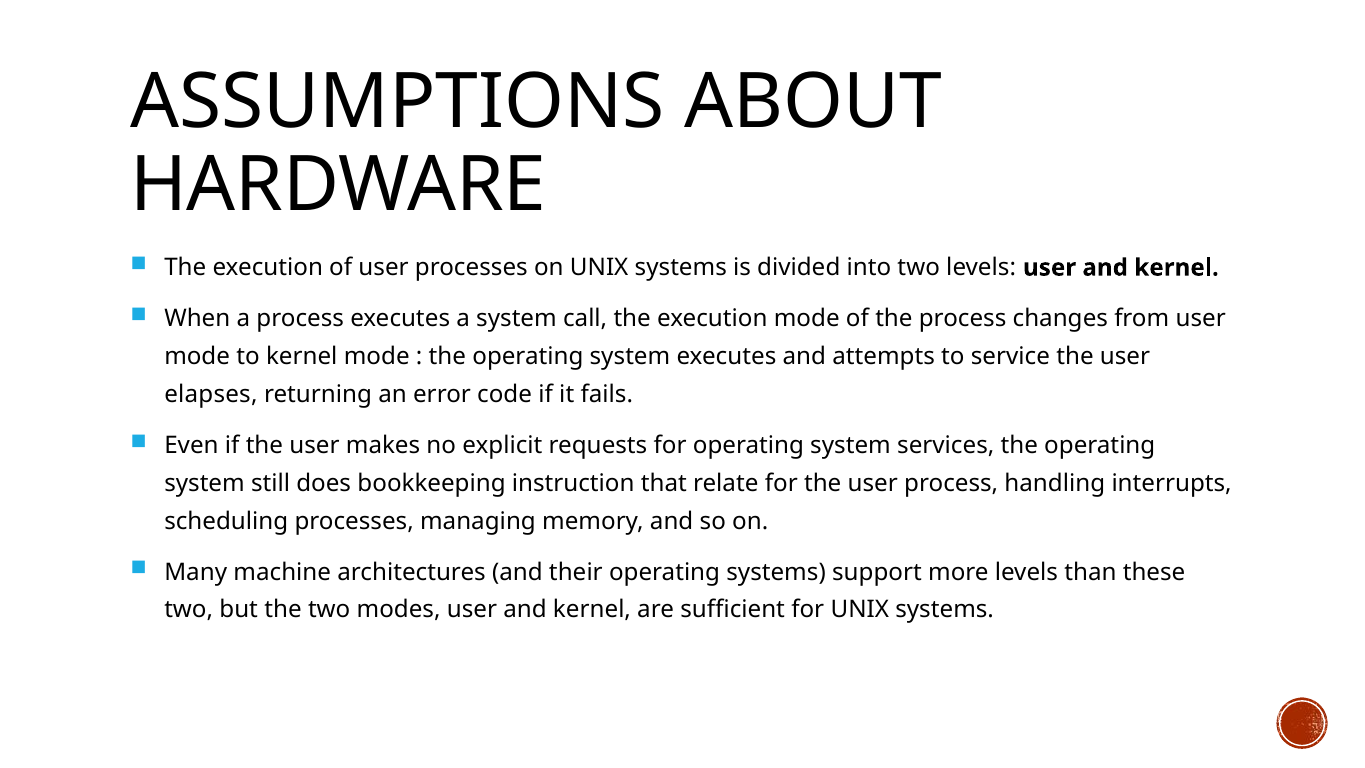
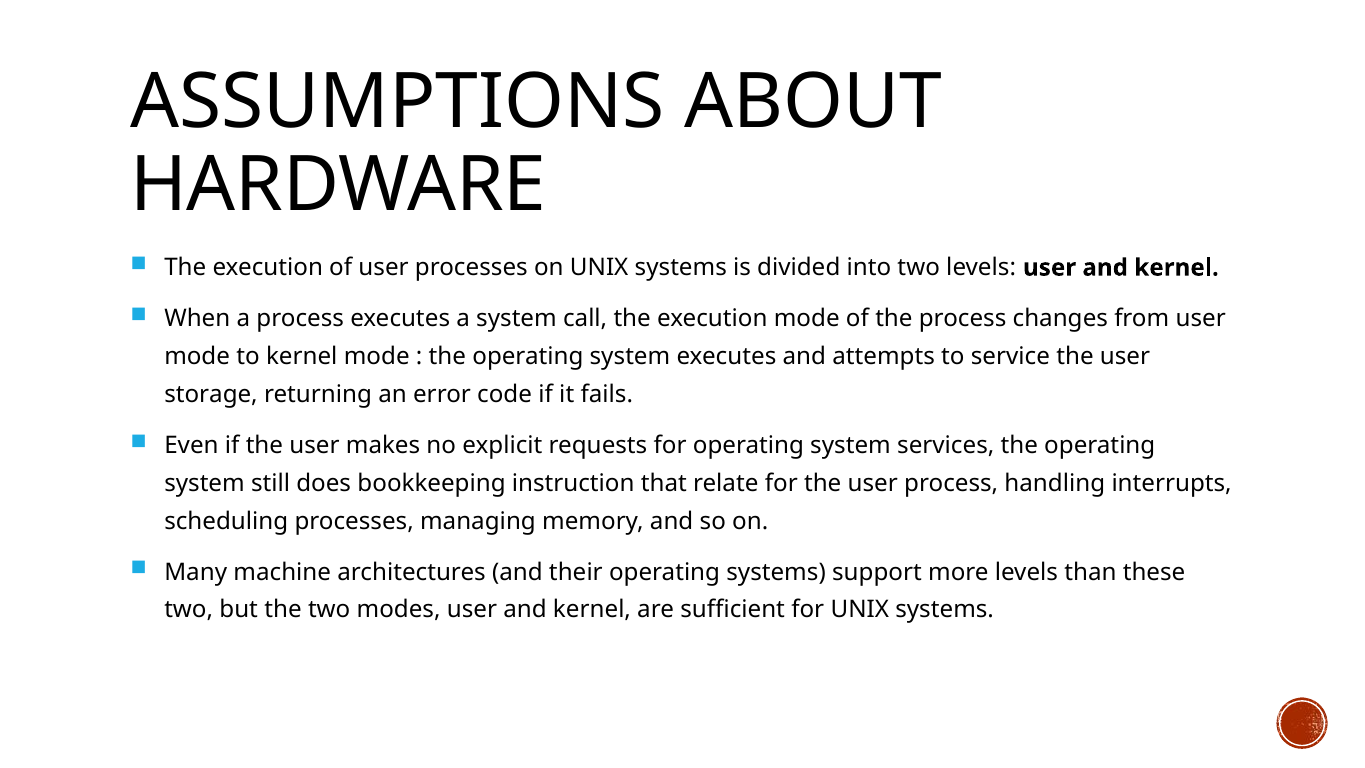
elapses: elapses -> storage (211, 394)
